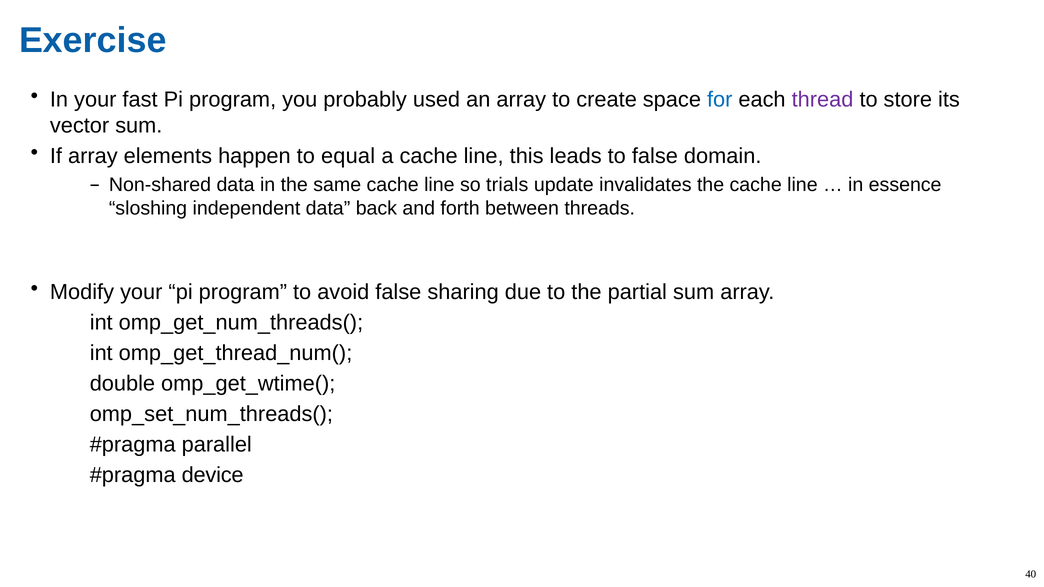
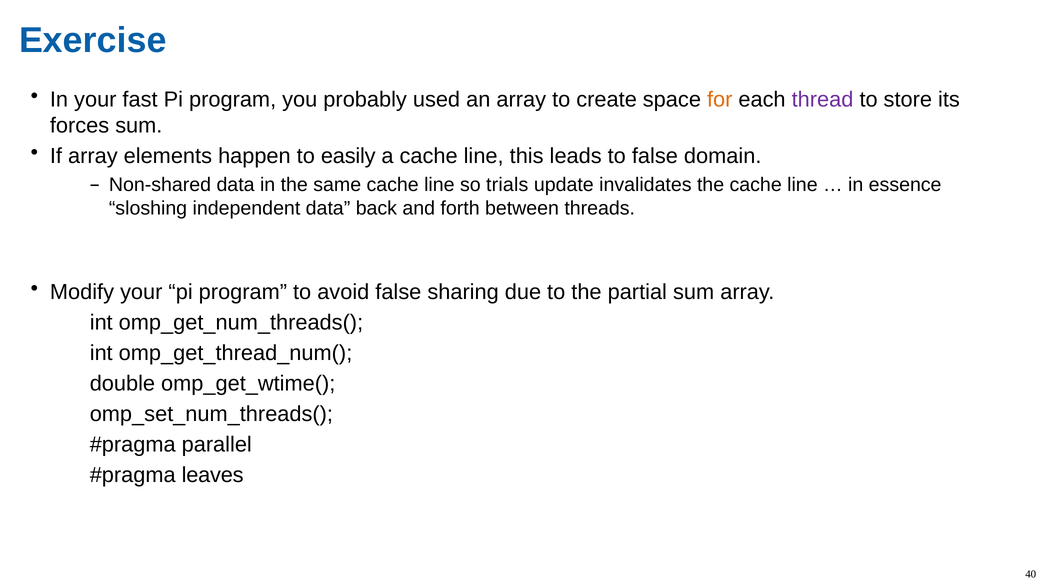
for colour: blue -> orange (720, 100)
vector: vector -> forces (80, 126)
equal: equal -> easily (348, 156)
device: device -> leaves (213, 475)
